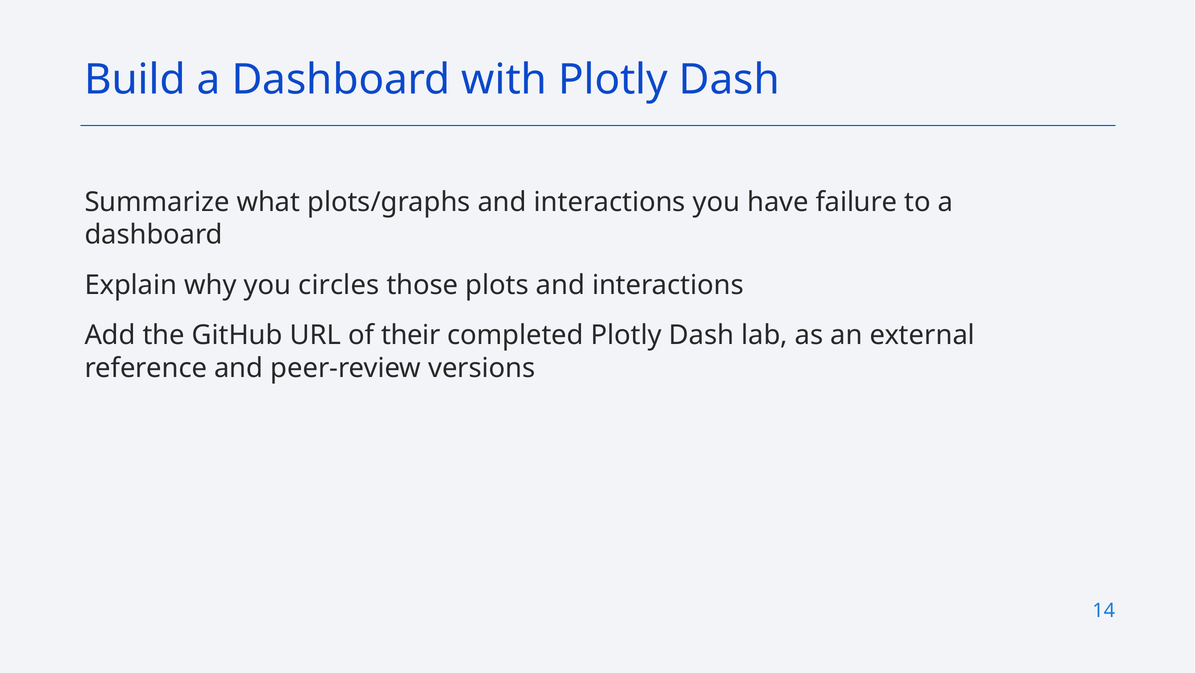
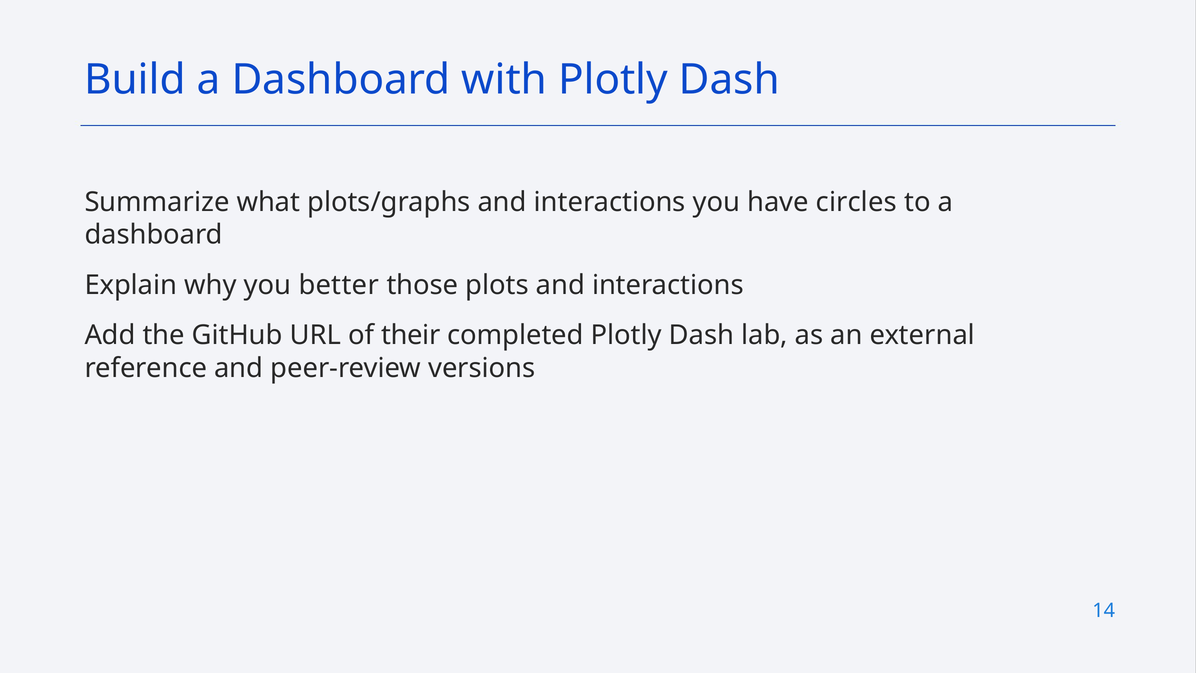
failure: failure -> circles (856, 202)
circles: circles -> better (339, 285)
